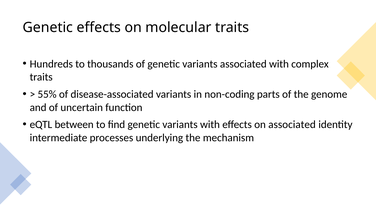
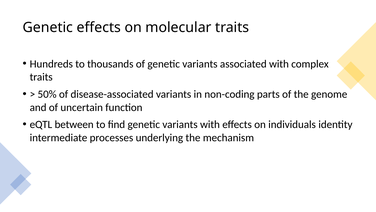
55%: 55% -> 50% (47, 94)
on associated: associated -> individuals (292, 124)
